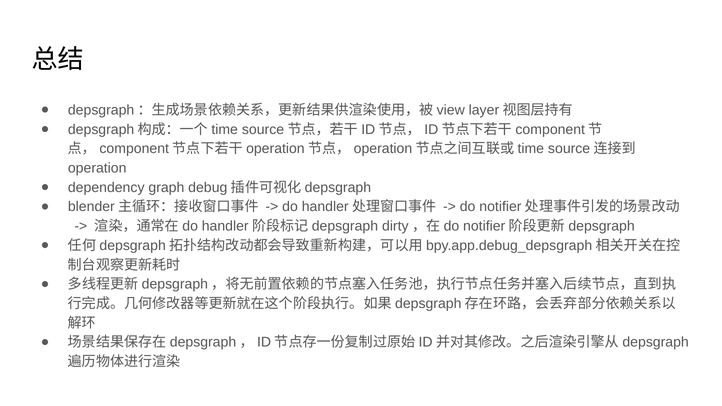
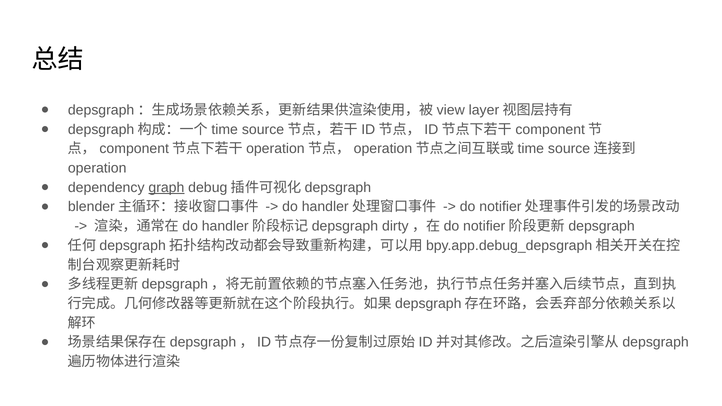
graph underline: none -> present (166, 188)
